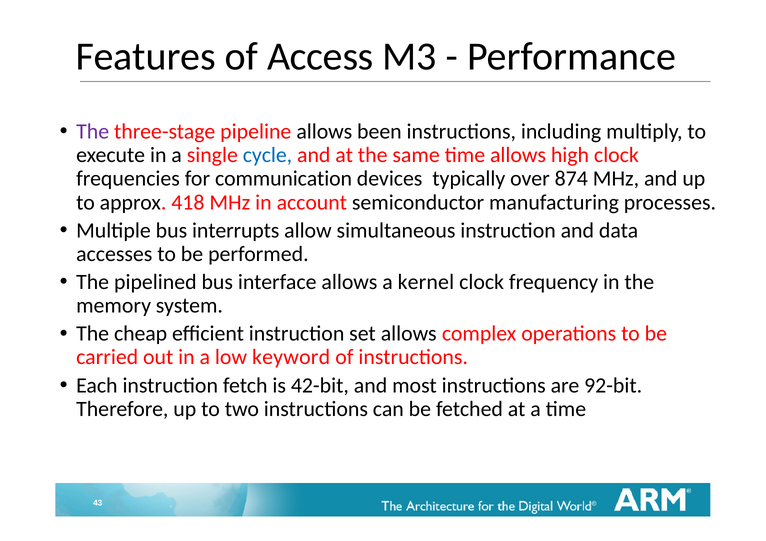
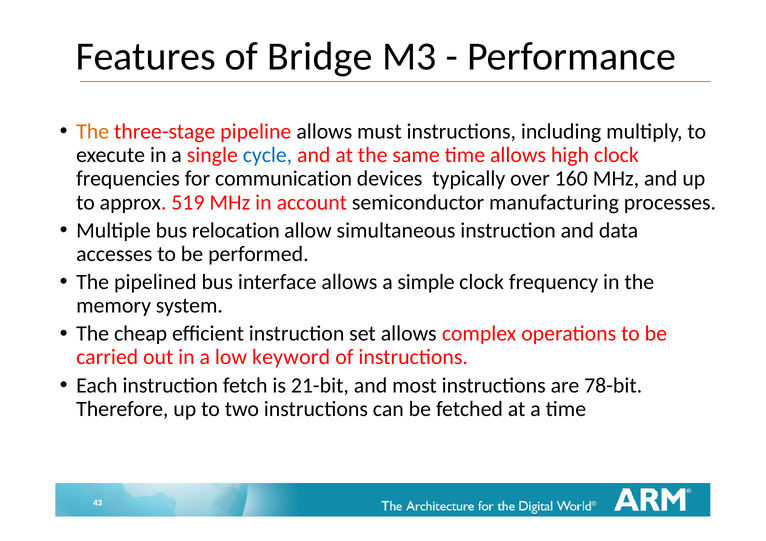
Access: Access -> Bridge (320, 57)
The colour: purple -> orange (93, 132)
been: been -> must (379, 132)
874: 874 -> 160 (571, 179)
418: 418 -> 519 (188, 202)
interrupts: interrupts -> relocation (236, 231)
kernel: kernel -> simple (426, 282)
42-bit: 42-bit -> 21-bit (320, 386)
92-bit: 92-bit -> 78-bit (613, 386)
